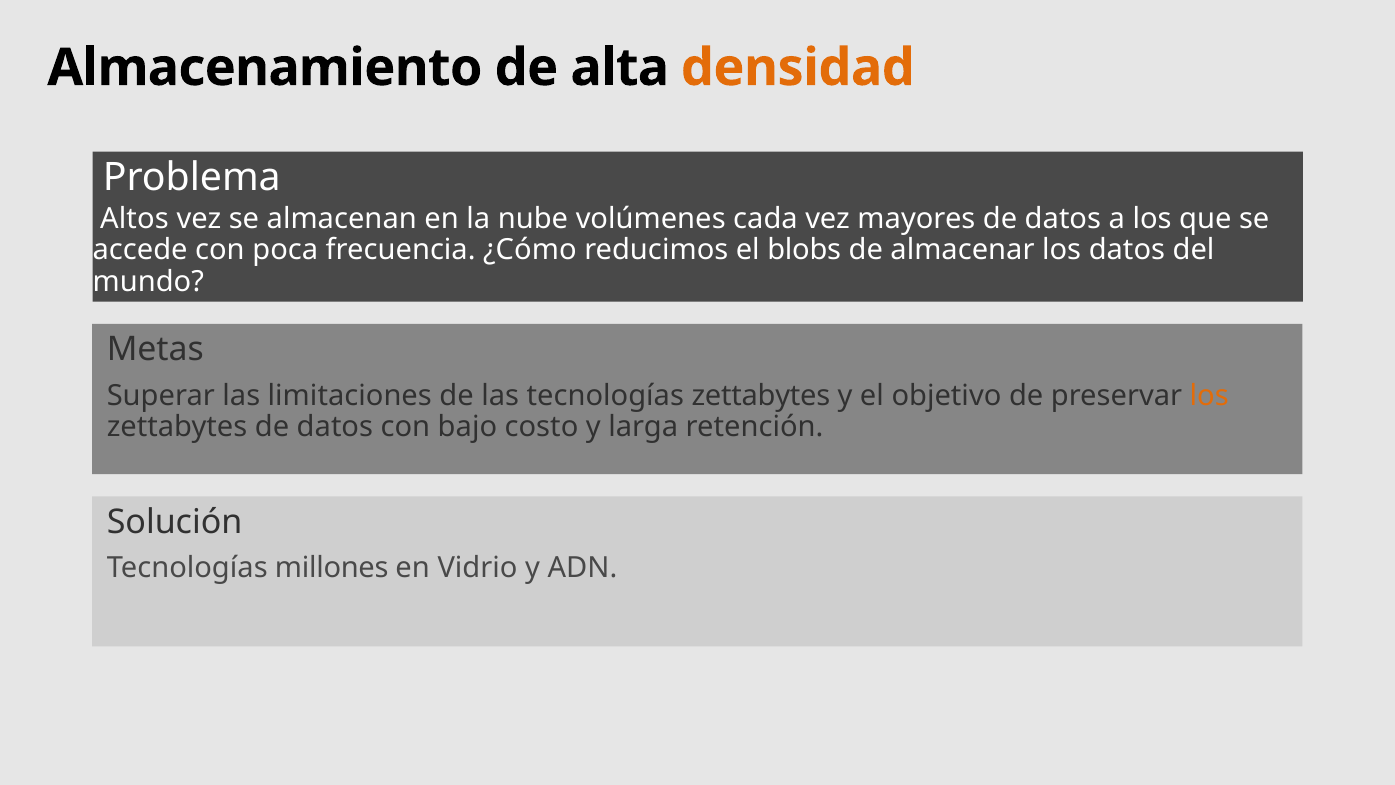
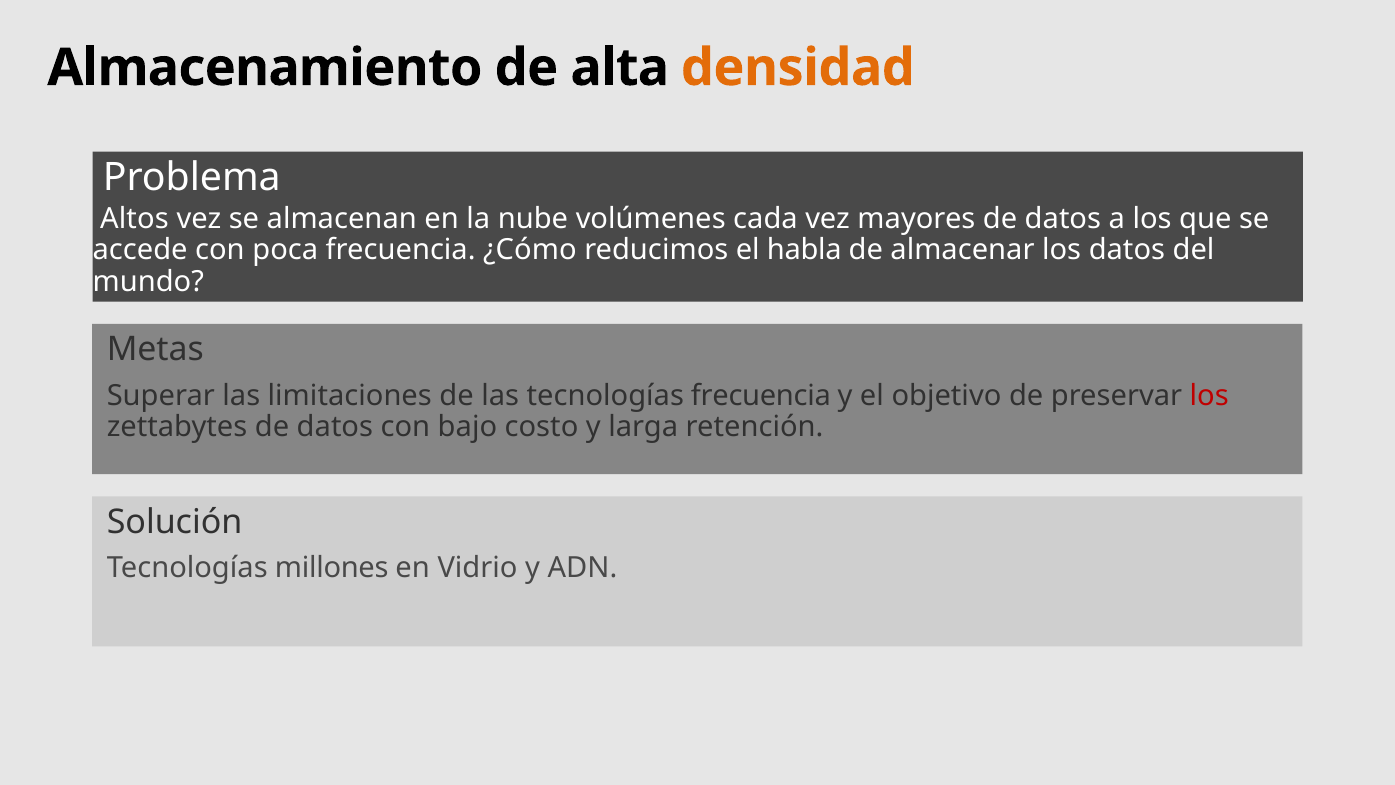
blobs: blobs -> habla (804, 250)
tecnologías zettabytes: zettabytes -> frecuencia (761, 395)
los colour: orange -> red (1209, 395)
